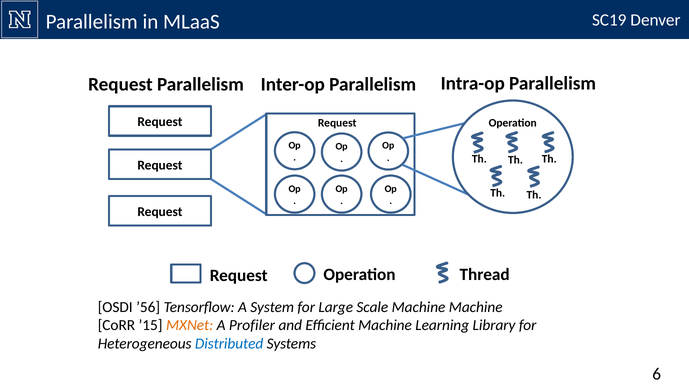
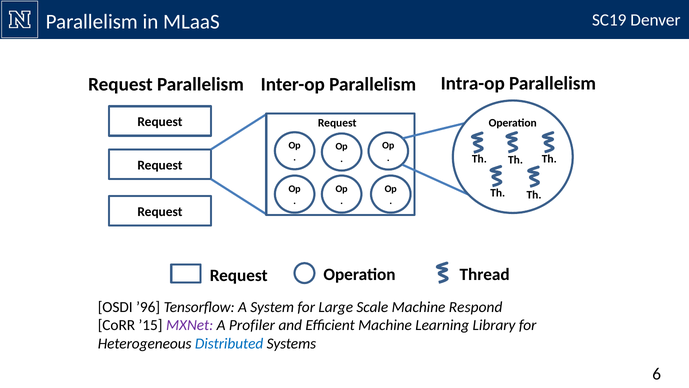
’56: ’56 -> ’96 (148, 307)
Machine Machine: Machine -> Respond (476, 307)
MXNet colour: orange -> purple (190, 325)
